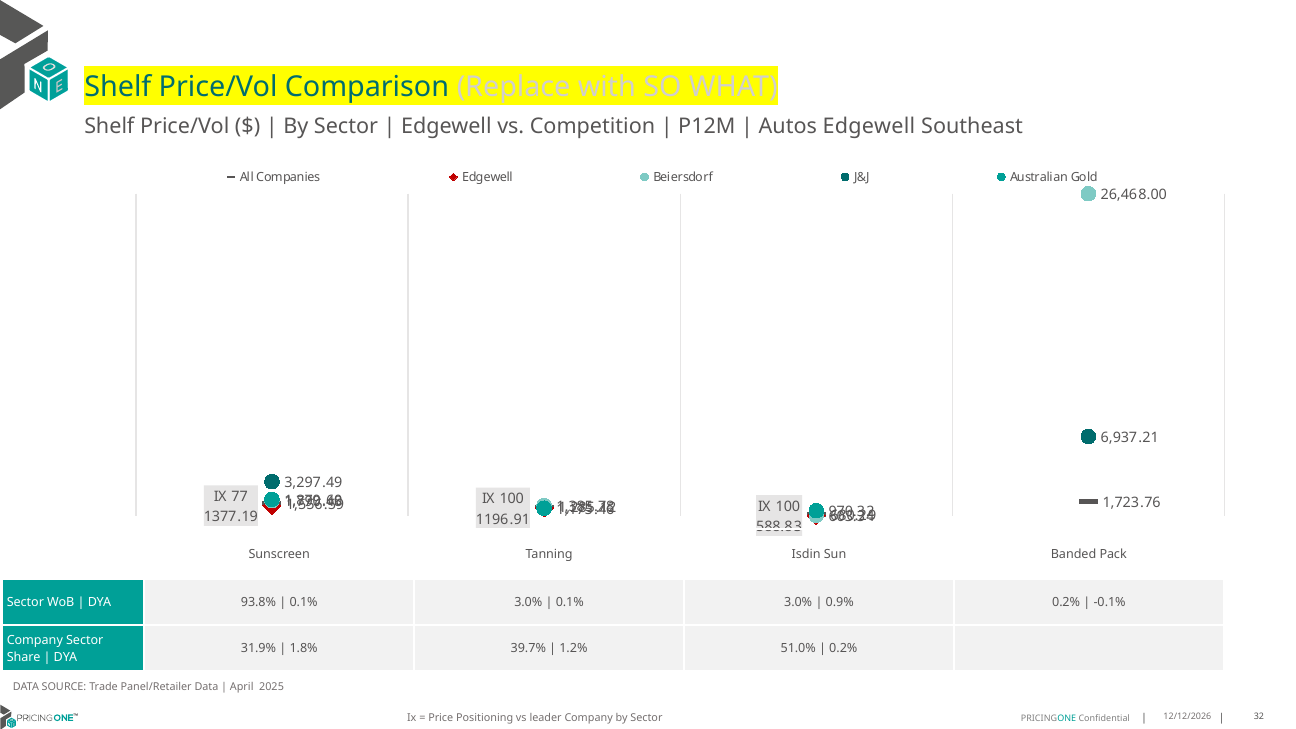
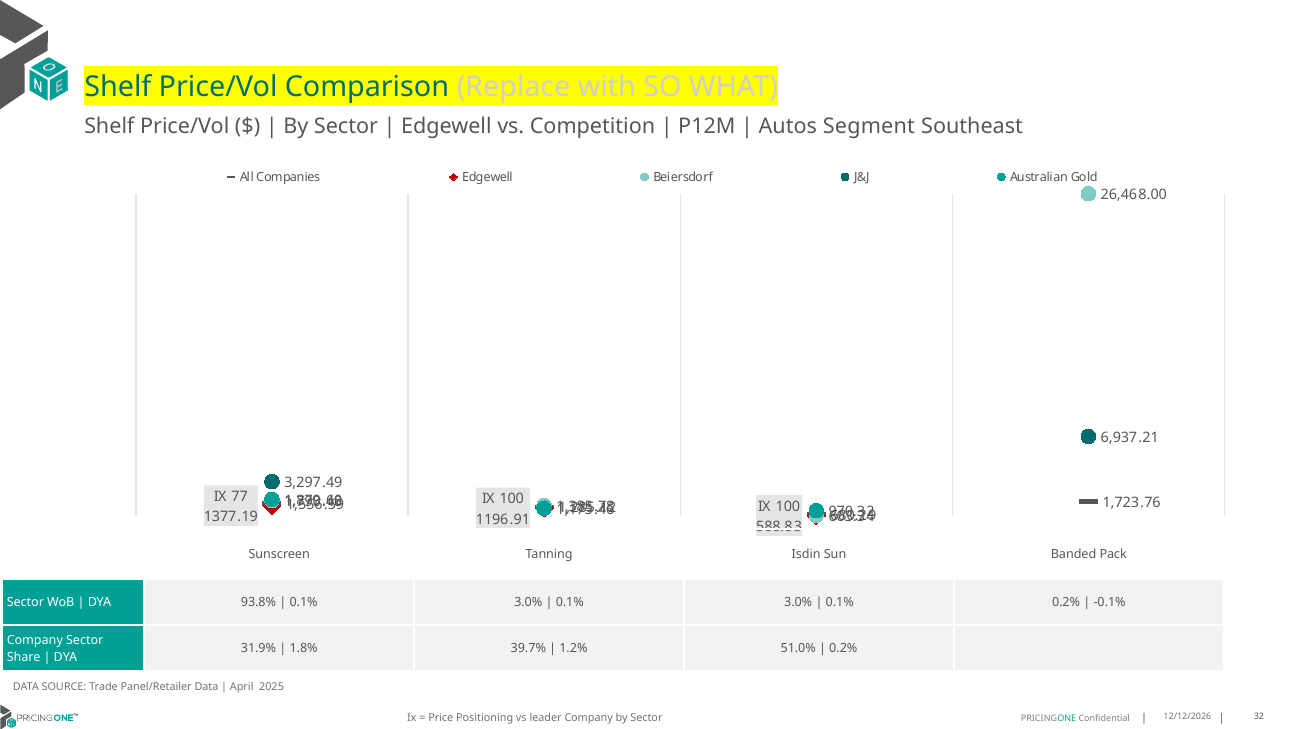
Autos Edgewell: Edgewell -> Segment (869, 126)
0.9%: 0.9% -> 0.1% (840, 603)
